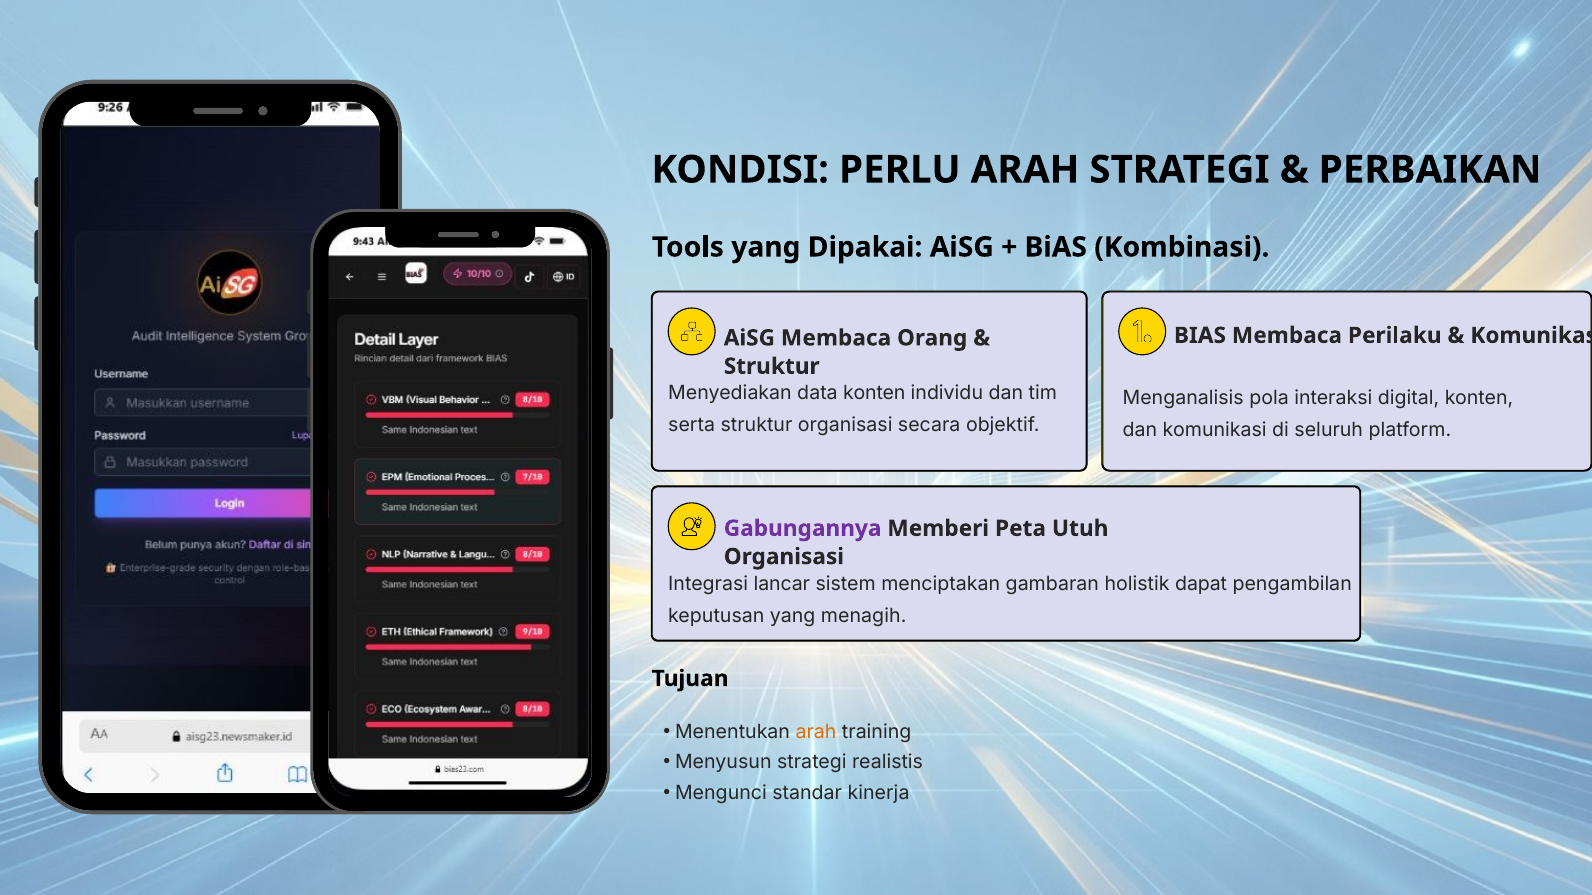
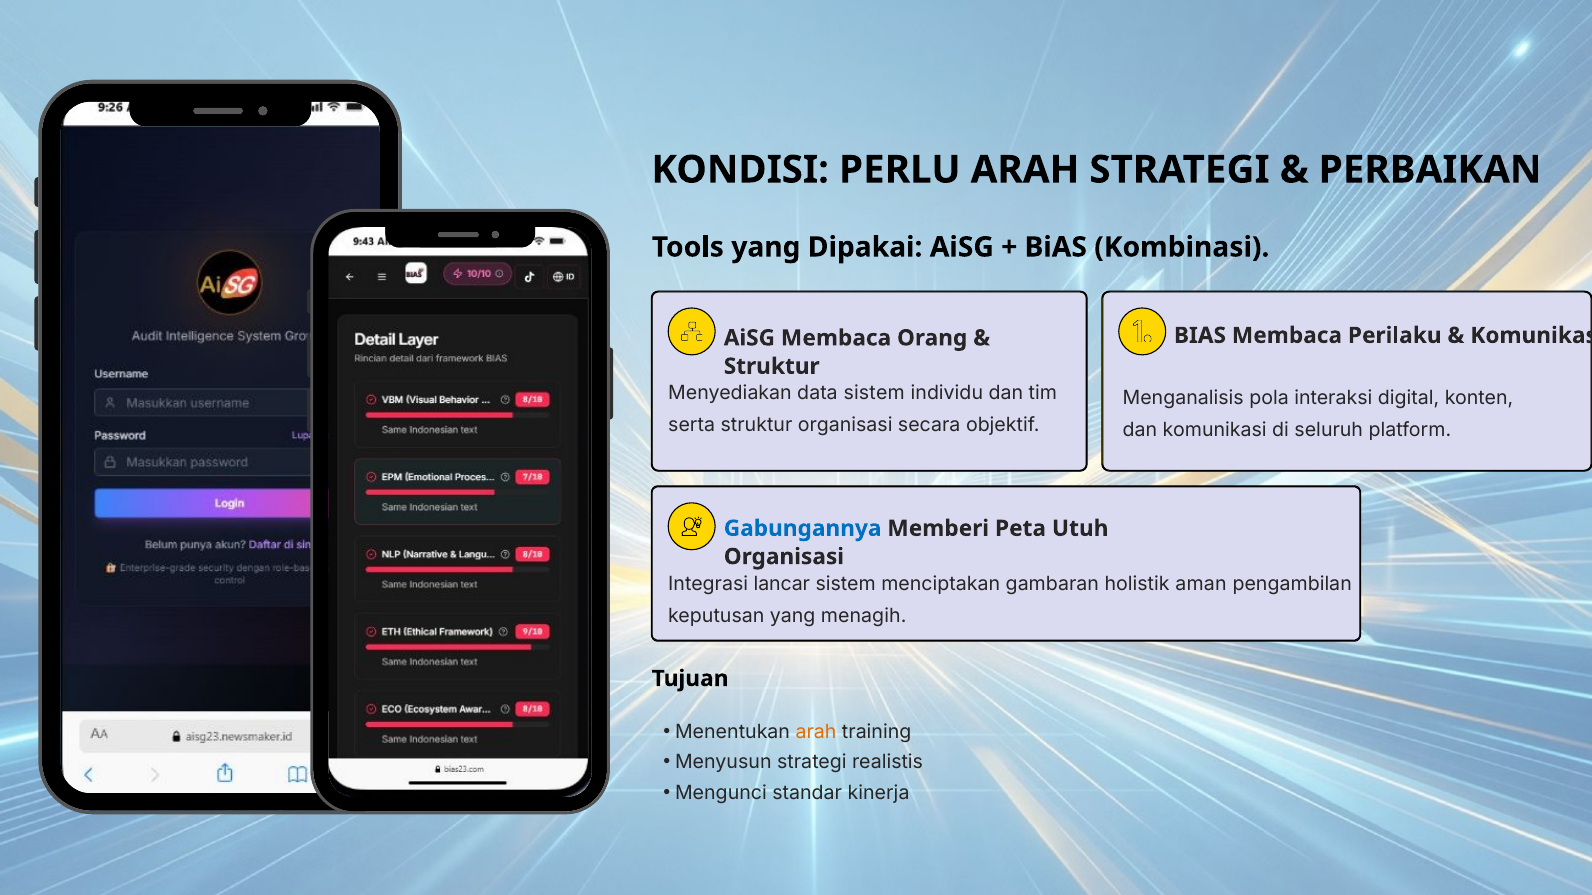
data konten: konten -> sistem (874, 393)
Gabungannya colour: purple -> blue (803, 529)
dapat: dapat -> aman (1201, 584)
